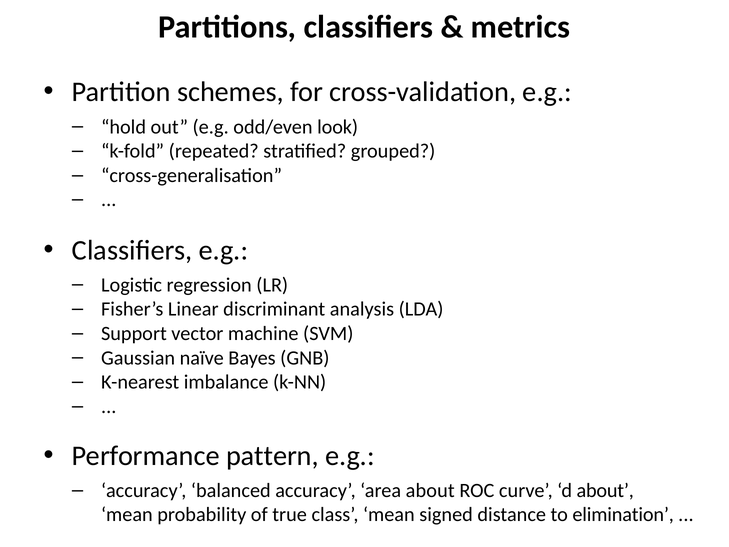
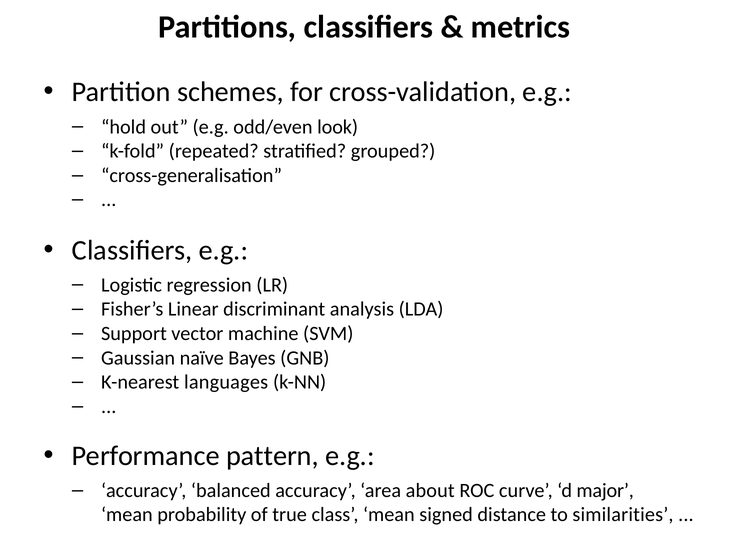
imbalance: imbalance -> languages (226, 382)
d about: about -> major (605, 490)
elimination: elimination -> similarities (623, 515)
